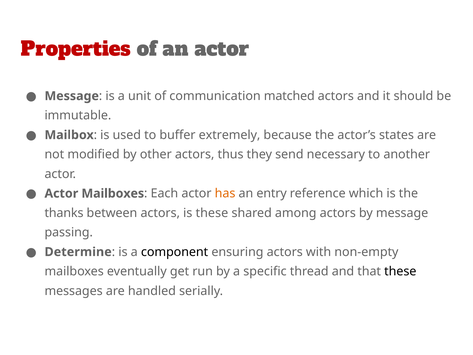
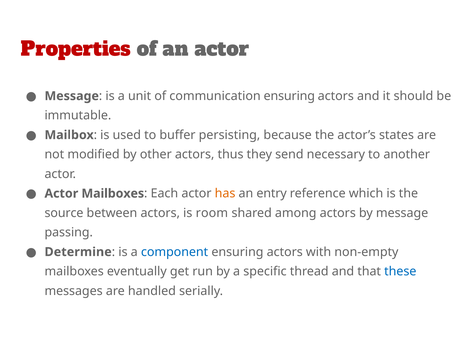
communication matched: matched -> ensuring (289, 96)
extremely: extremely -> persisting (229, 135)
thanks: thanks -> source (64, 213)
is these: these -> room (212, 213)
component colour: black -> blue (175, 252)
these colour: black -> blue (400, 271)
